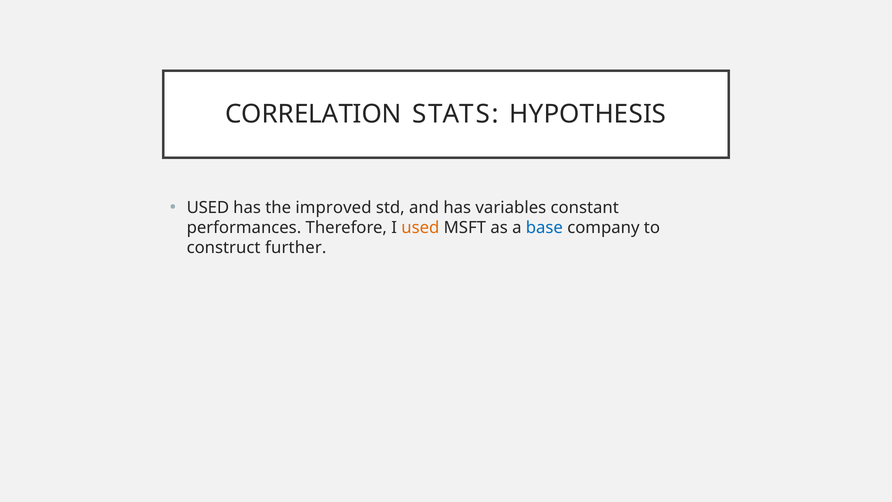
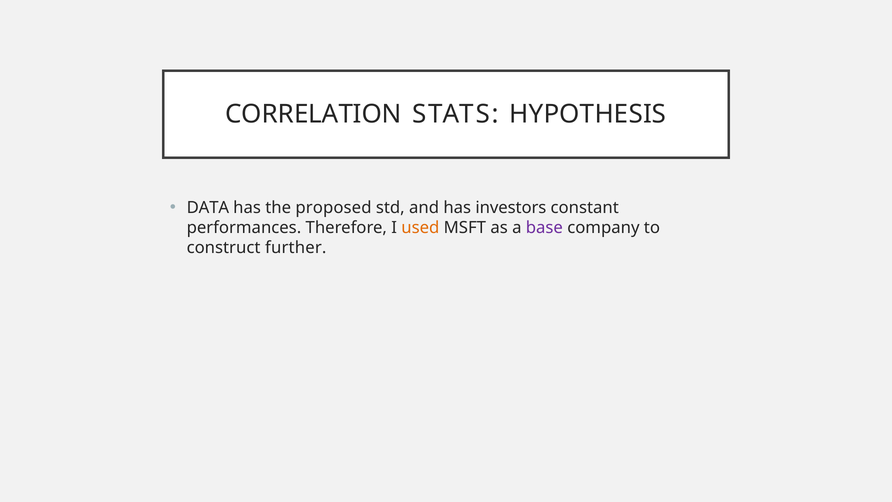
USED: USED -> DATA (208, 208)
improved: improved -> proposed (333, 208)
variables: variables -> investors (511, 208)
base colour: blue -> purple (544, 228)
